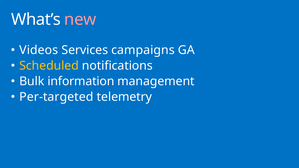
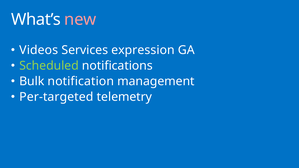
campaigns: campaigns -> expression (143, 50)
Scheduled colour: yellow -> light green (49, 66)
information: information -> notification (81, 81)
